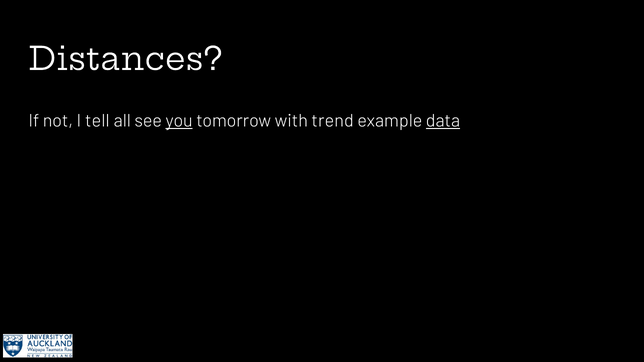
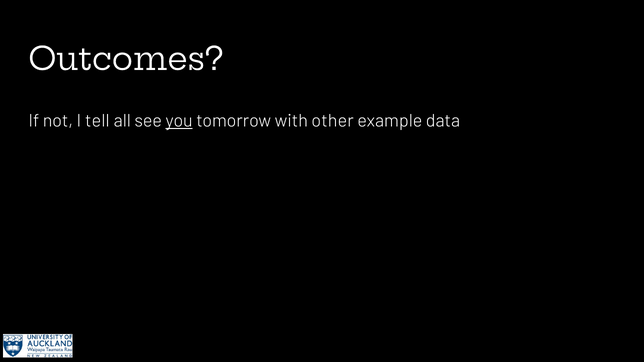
Distances: Distances -> Outcomes (126, 59)
trend: trend -> other (333, 121)
data underline: present -> none (443, 121)
